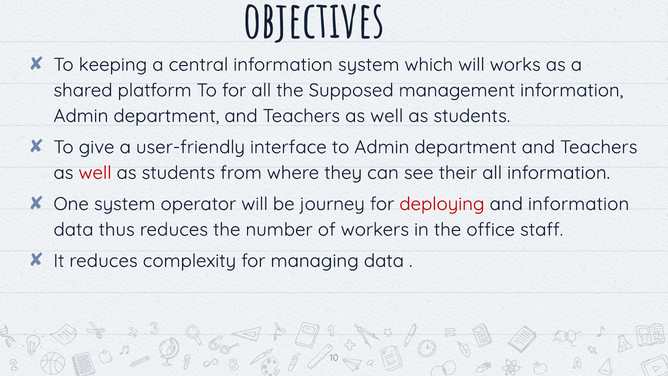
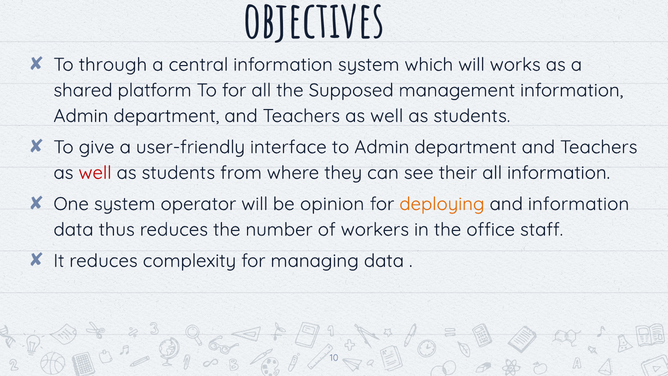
keeping: keeping -> through (113, 65)
journey: journey -> opinion (332, 204)
deploying colour: red -> orange (442, 204)
